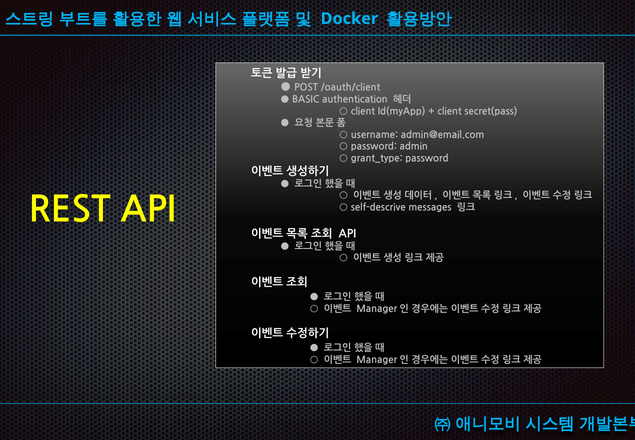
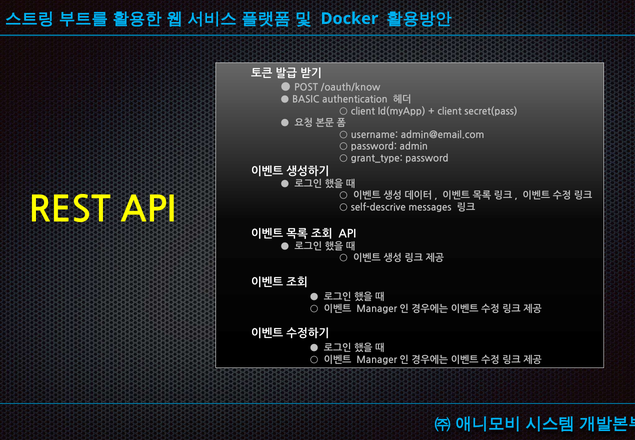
/oauth/client: /oauth/client -> /oauth/know (351, 88)
